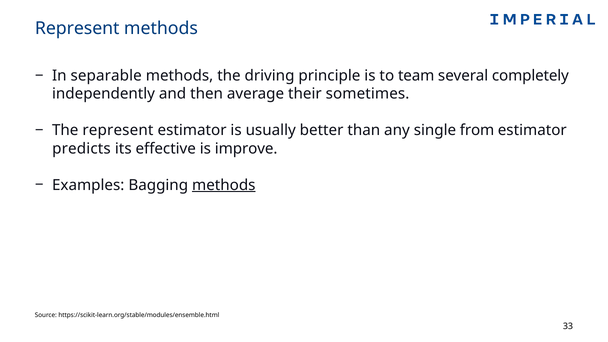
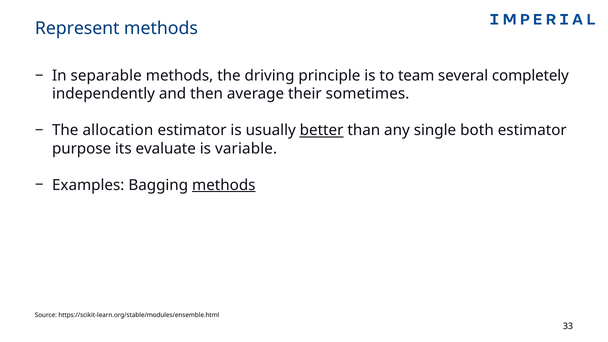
The represent: represent -> allocation (118, 130)
better underline: none -> present (322, 130)
from: from -> both (477, 130)
predicts: predicts -> purpose (82, 149)
effective: effective -> evaluate (166, 149)
improve: improve -> variable (246, 149)
